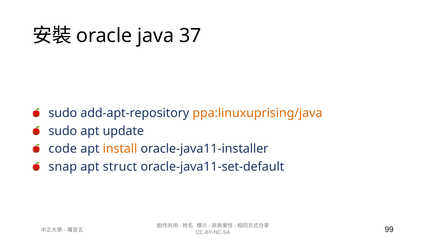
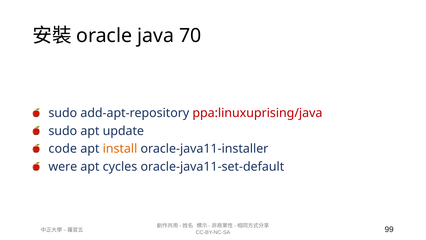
37: 37 -> 70 (190, 36)
ppa:linuxuprising/java colour: orange -> red (257, 113)
snap: snap -> were (63, 167)
struct: struct -> cycles (120, 167)
